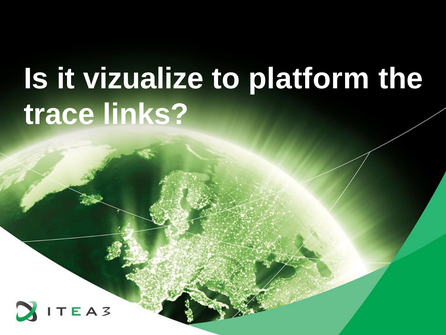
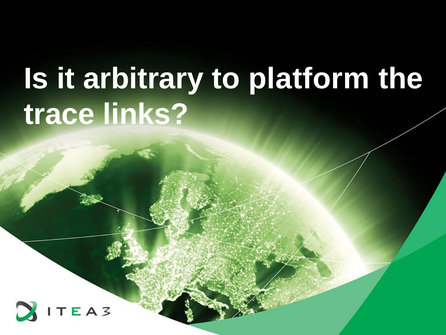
vizualize: vizualize -> arbitrary (143, 78)
